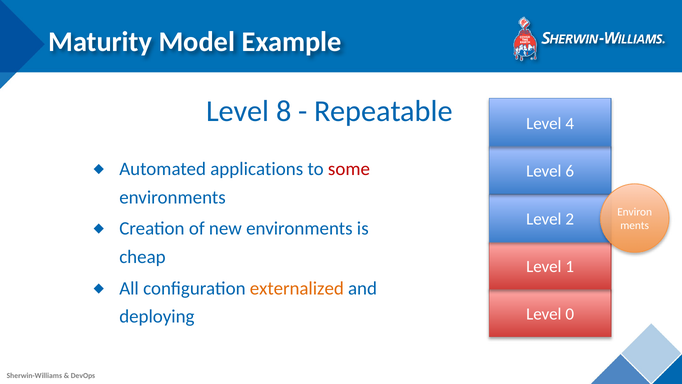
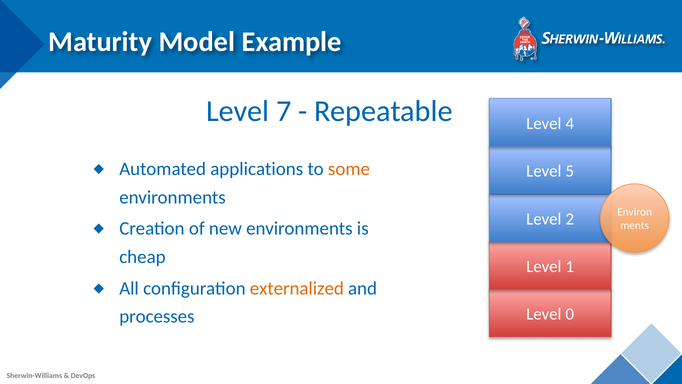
8: 8 -> 7 (284, 111)
some colour: red -> orange (349, 169)
6: 6 -> 5 (570, 171)
deploying: deploying -> processes (157, 316)
